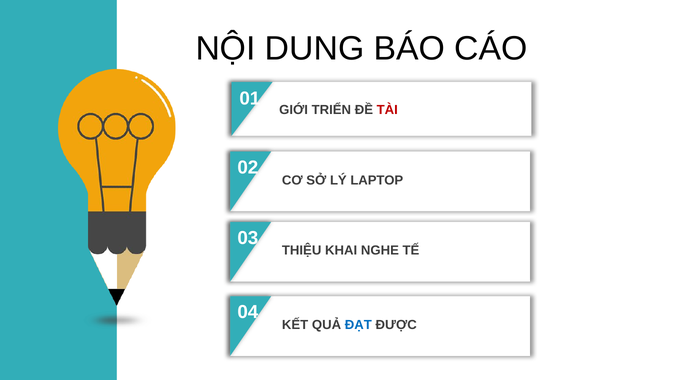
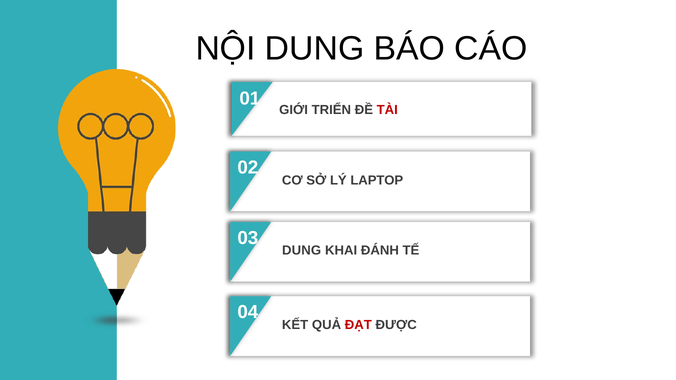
THIỆU: THIỆU -> DUNG (302, 251)
NGHE: NGHE -> ĐÁNH (380, 251)
ĐẠT colour: blue -> red (358, 325)
